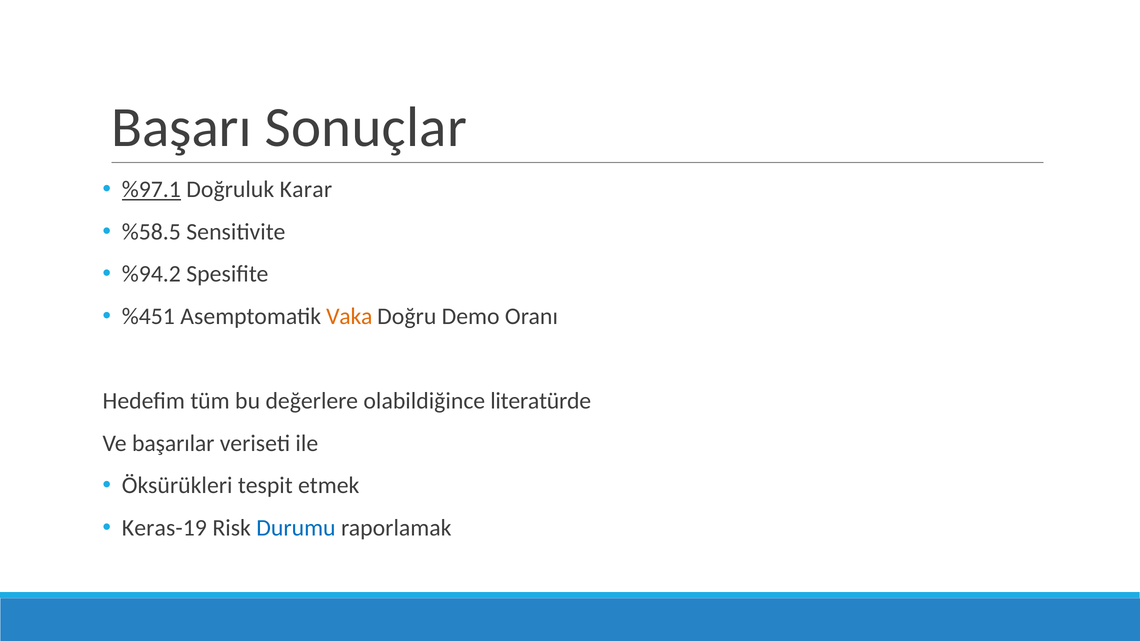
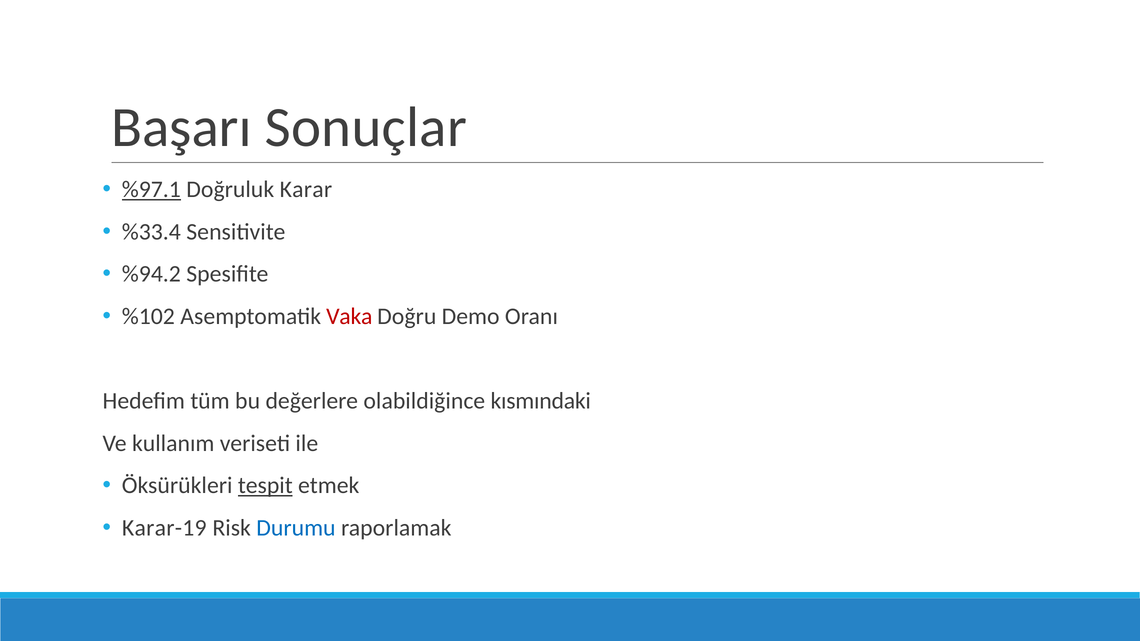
%58.5: %58.5 -> %33.4 (151, 232)
%451: %451 -> %102 (148, 317)
Vaka colour: orange -> red (349, 317)
literatürde: literatürde -> kısmındaki (541, 401)
başarılar: başarılar -> kullanım (173, 443)
tespit underline: none -> present (265, 486)
Keras-19: Keras-19 -> Karar-19 (164, 528)
